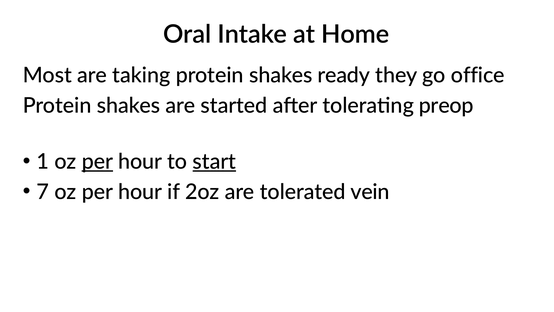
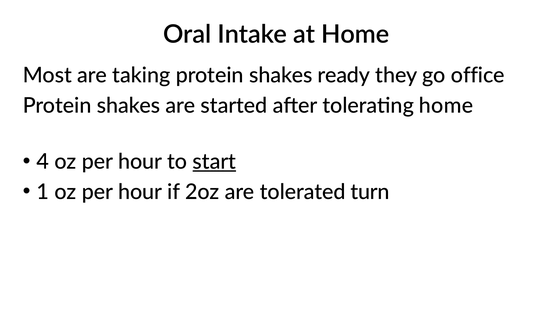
tolerating preop: preop -> home (446, 106)
1: 1 -> 4 (43, 162)
per underline: present -> none (97, 162)
7: 7 -> 1 (43, 192)
vein: vein -> turn (370, 192)
